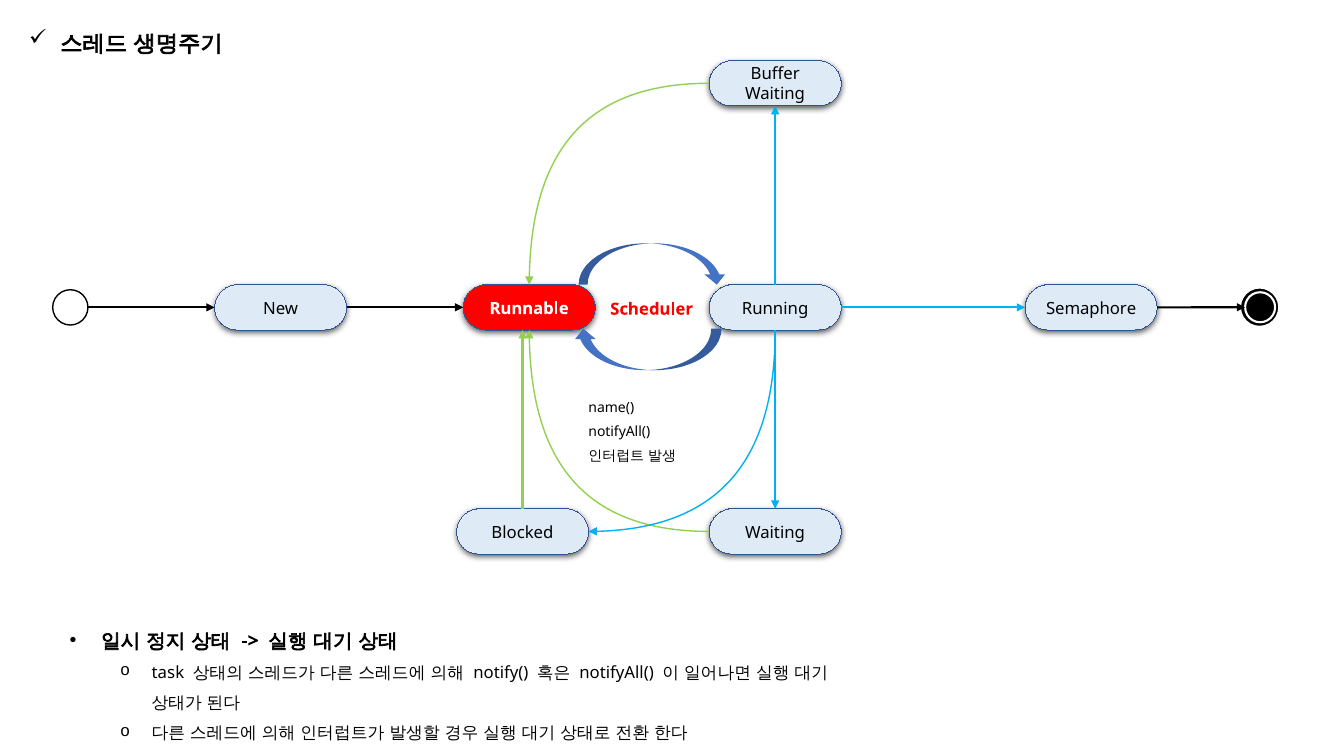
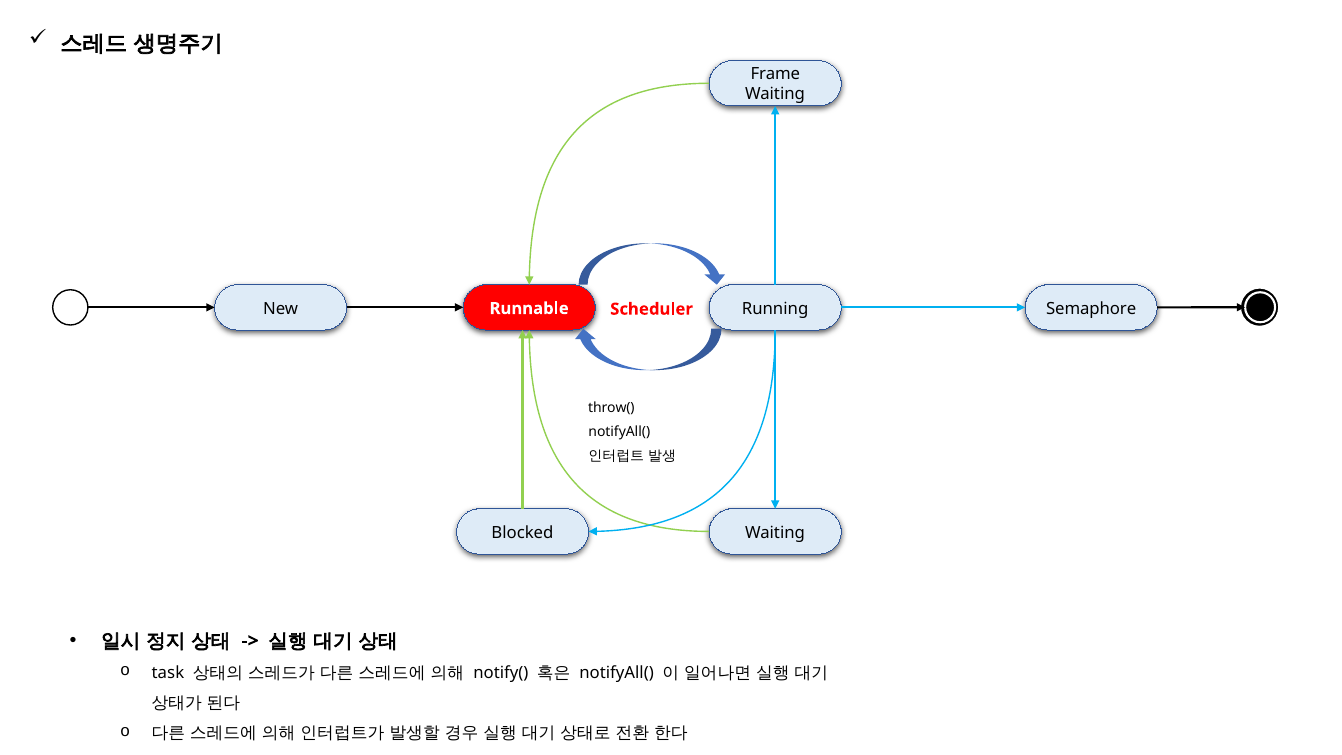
Buffer: Buffer -> Frame (775, 74)
name(: name( -> throw( (611, 408)
